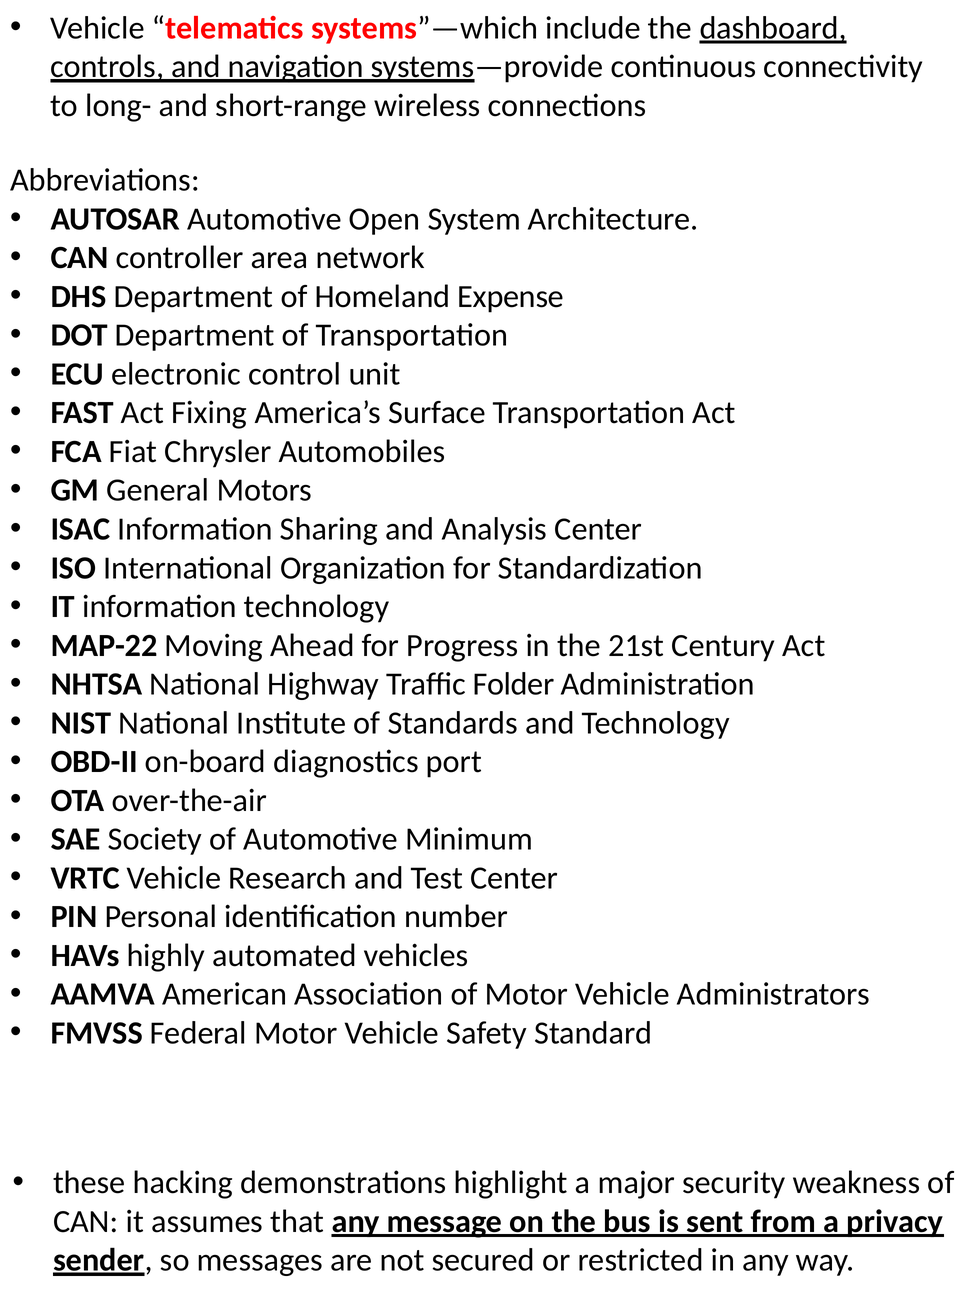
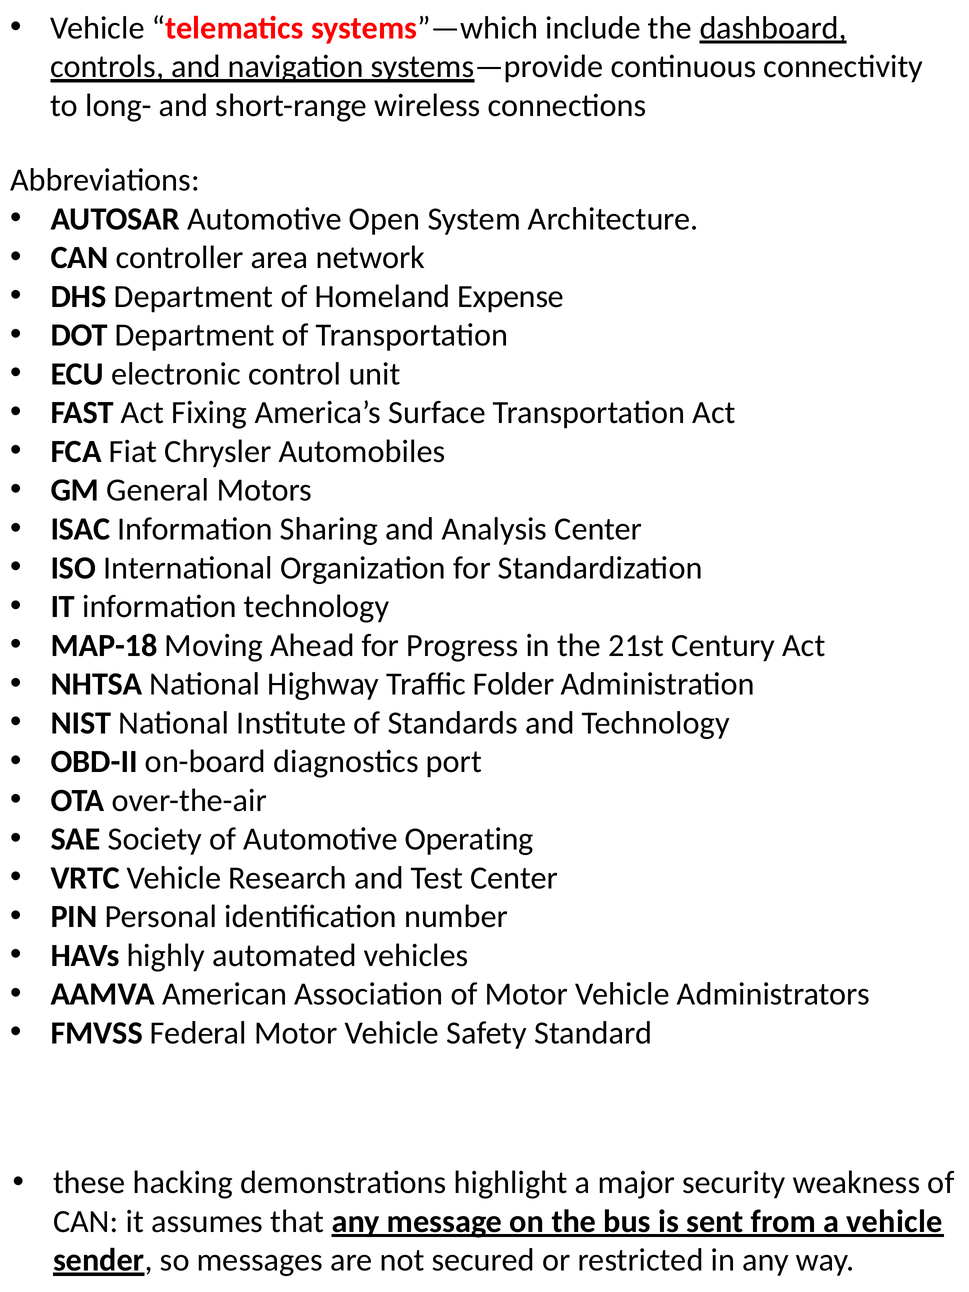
MAP-22: MAP-22 -> MAP-18 (104, 645)
Minimum: Minimum -> Operating (469, 839)
a privacy: privacy -> vehicle (894, 1221)
